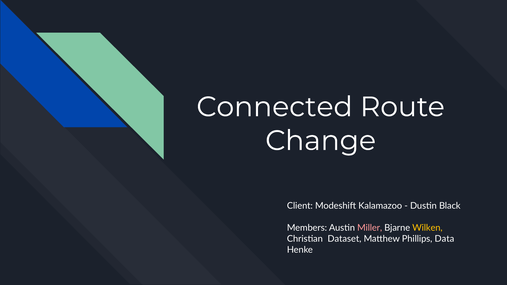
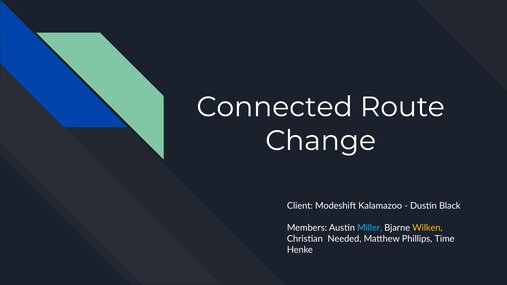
Miller colour: pink -> light blue (370, 228)
Dataset: Dataset -> Needed (344, 239)
Data: Data -> Time (445, 239)
